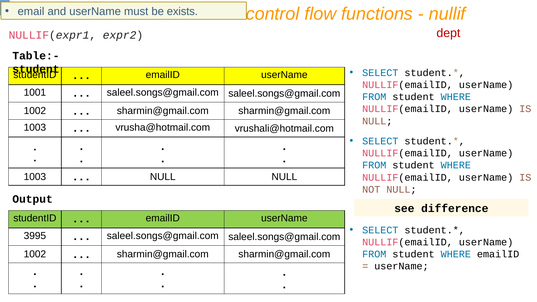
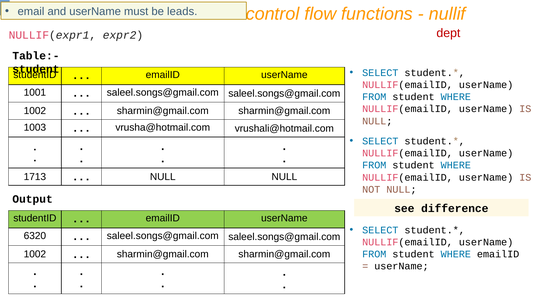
exists: exists -> leads (182, 11)
1003: 1003 -> 1713 (35, 177)
3995: 3995 -> 6320 (35, 236)
